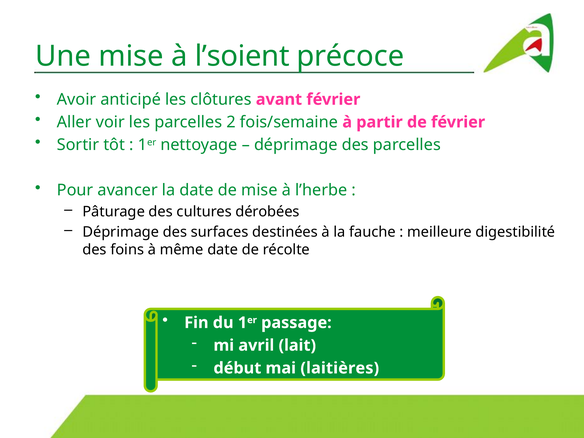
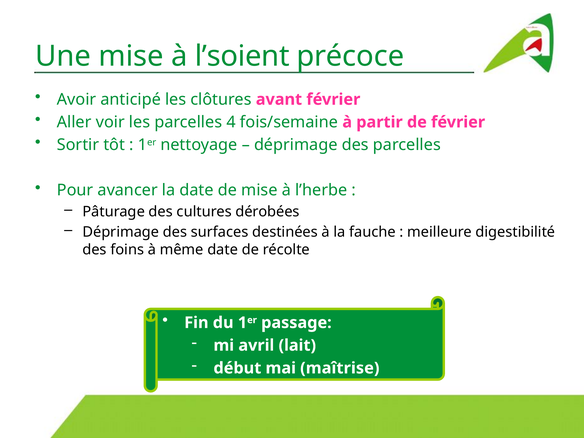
2: 2 -> 4 (231, 122)
laitières: laitières -> maîtrise (340, 368)
